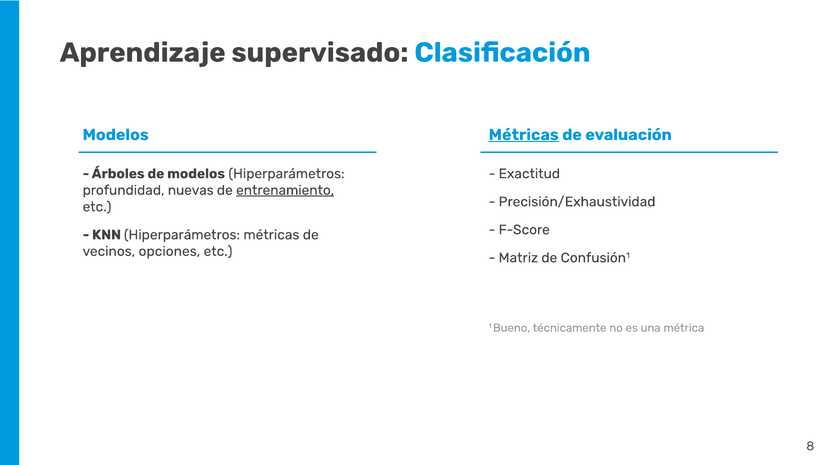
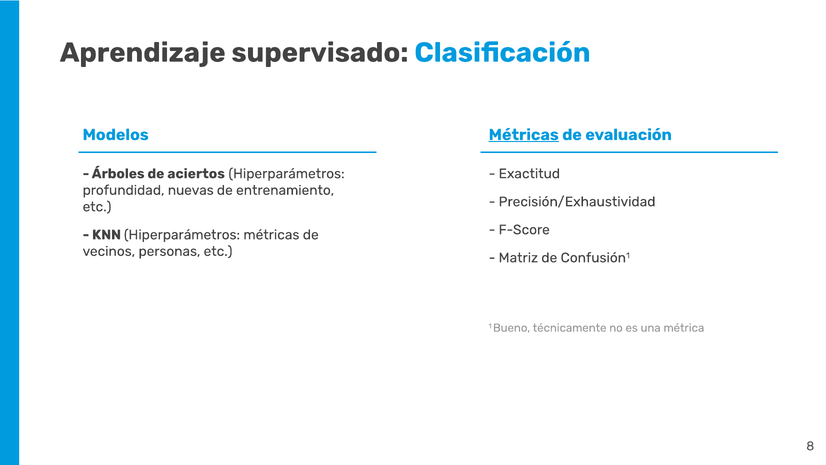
de modelos: modelos -> aciertos (196, 174)
entrenamiento underline: present -> none (285, 190)
opciones: opciones -> personas (169, 251)
